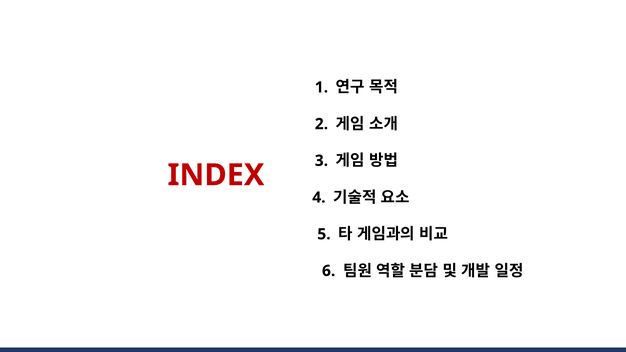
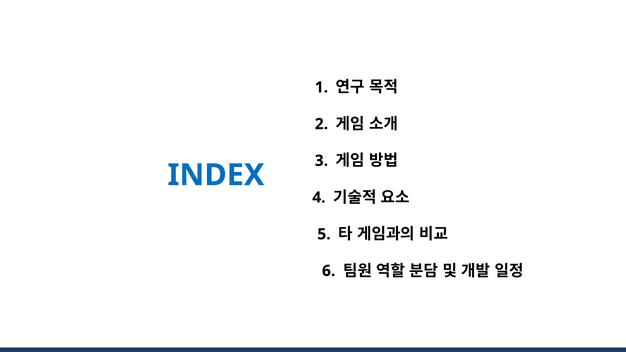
INDEX colour: red -> blue (216, 175)
